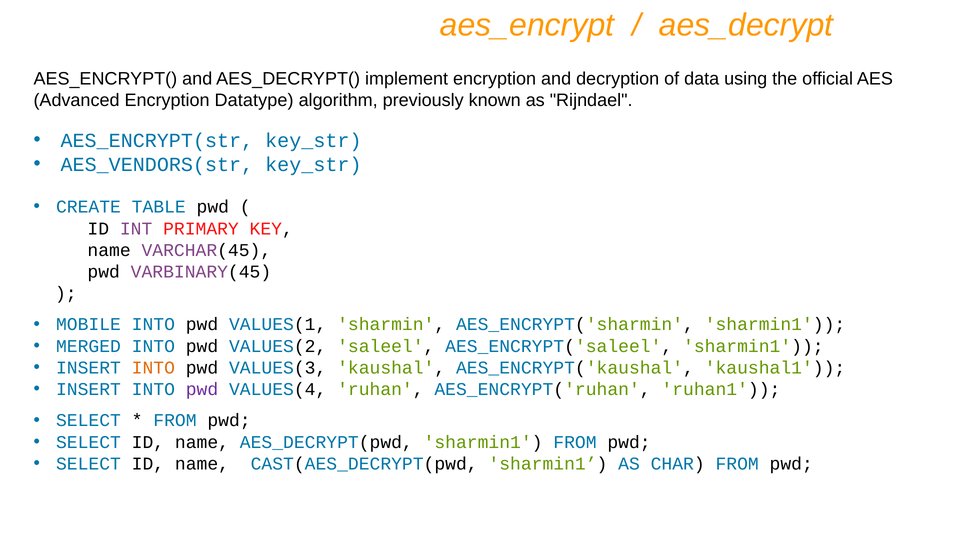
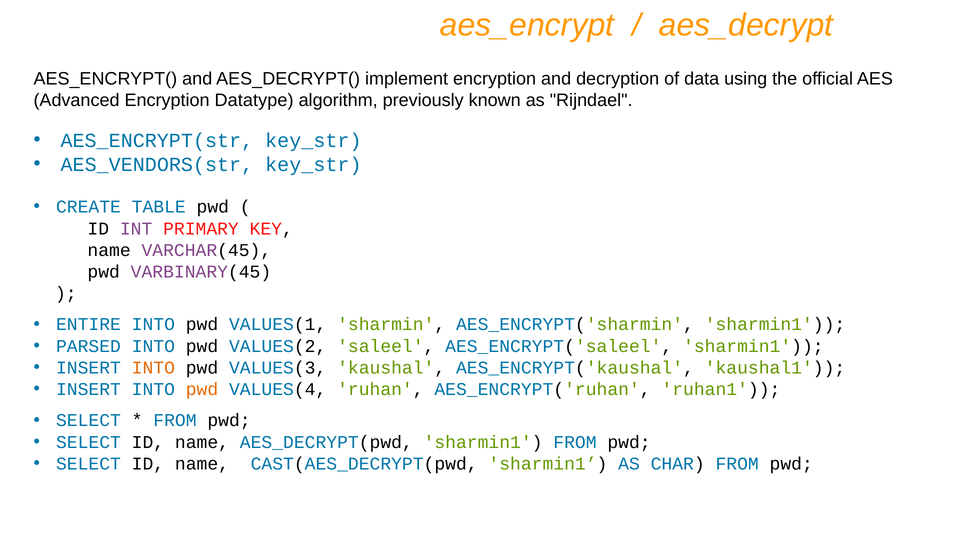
MOBILE: MOBILE -> ENTIRE (88, 325)
MERGED: MERGED -> PARSED (88, 347)
pwd colour: purple -> orange (202, 390)
